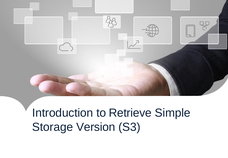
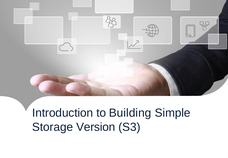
Retrieve: Retrieve -> Building (130, 113)
